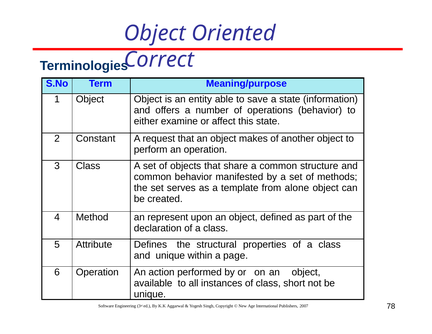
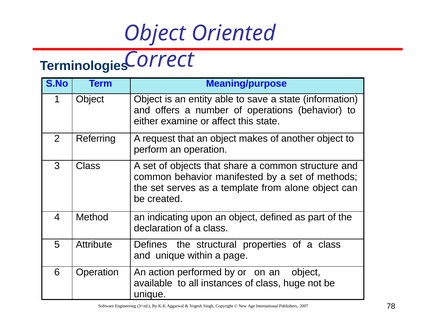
Constant: Constant -> Referring (96, 139)
represent: represent -> indicating (168, 217)
short: short -> huge (294, 283)
